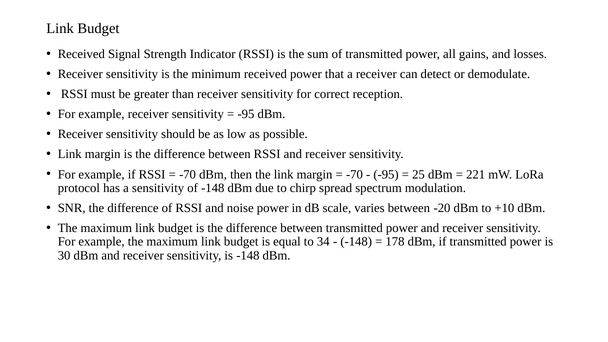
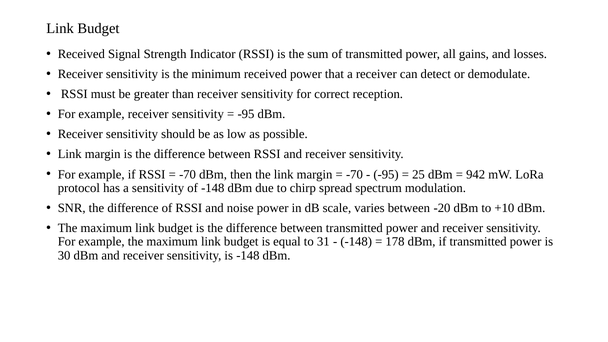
221: 221 -> 942 (476, 174)
34: 34 -> 31 (323, 242)
